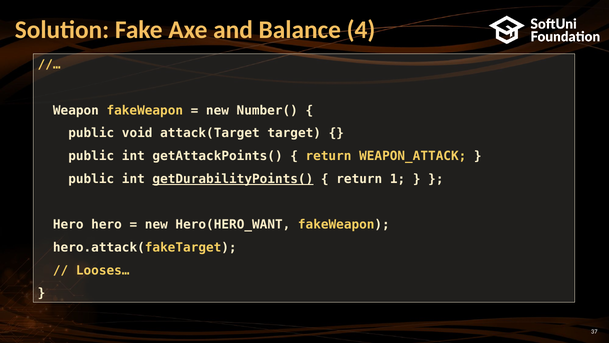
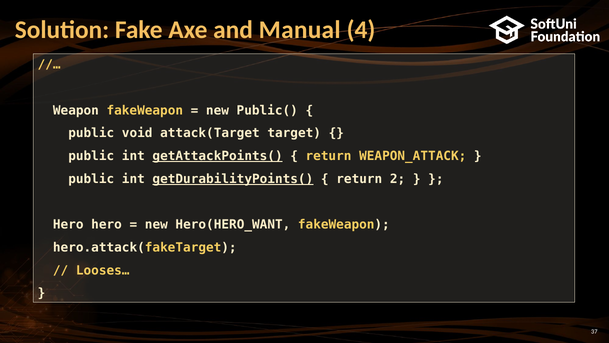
Balance: Balance -> Manual (300, 30)
Number(: Number( -> Public( (267, 110)
getAttackPoints( underline: none -> present (218, 156)
1: 1 -> 2 (398, 179)
